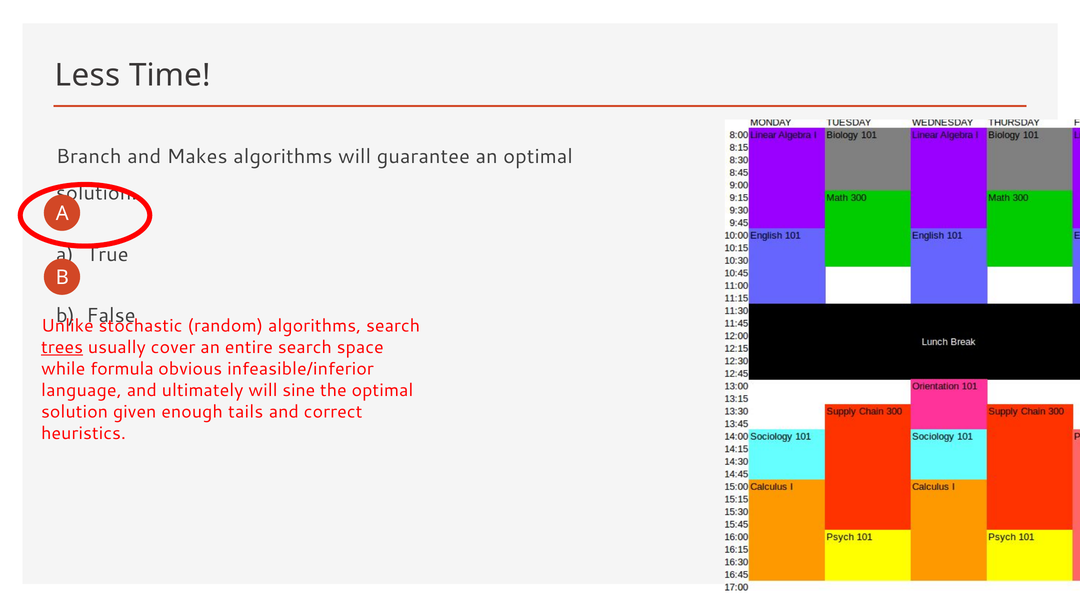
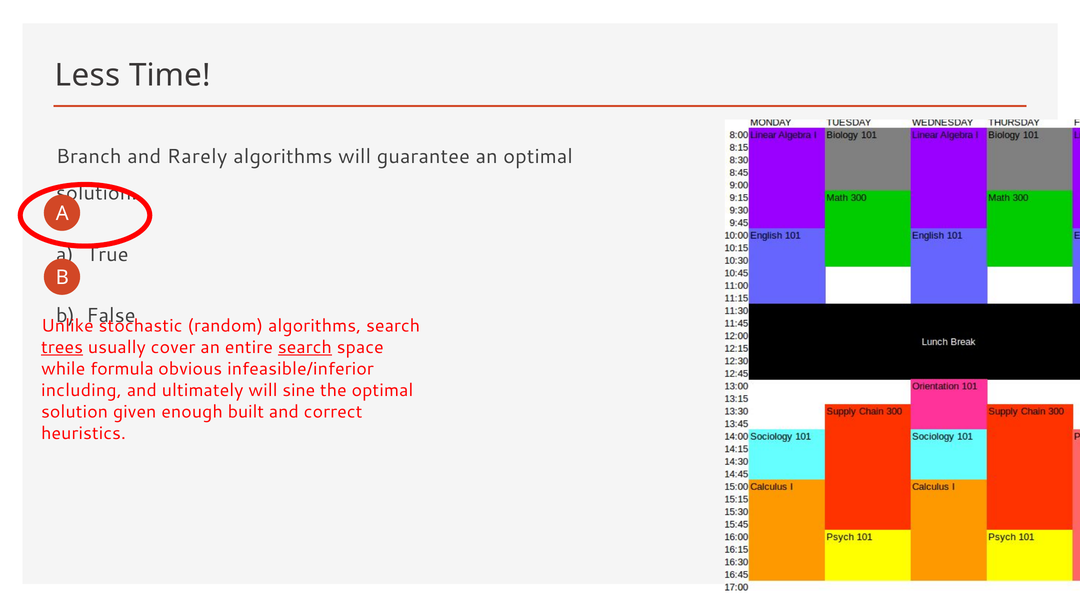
Makes: Makes -> Rarely (197, 157)
search underline: none -> present (305, 347)
language: language -> including (81, 391)
tails: tails -> built (246, 412)
